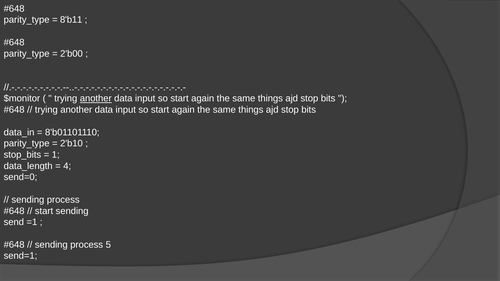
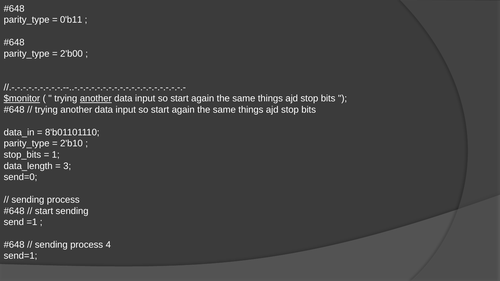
8'b11: 8'b11 -> 0'b11 (71, 20)
$monitor underline: none -> present (22, 99)
4: 4 -> 3 (67, 166)
5: 5 -> 4 (108, 245)
